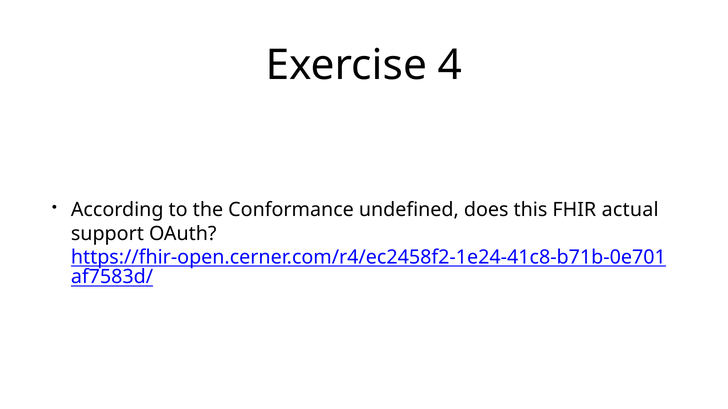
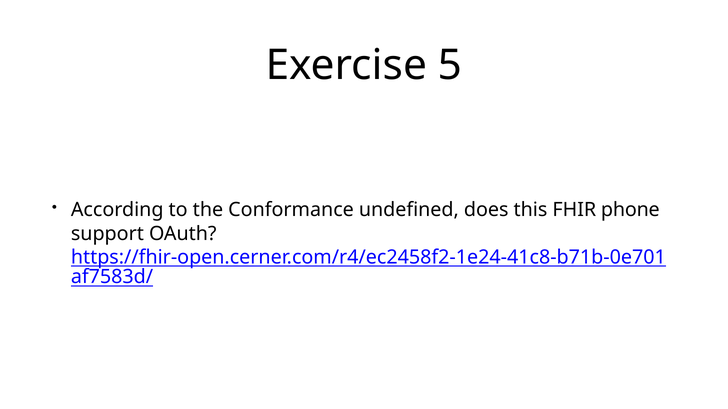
4: 4 -> 5 (450, 66)
actual: actual -> phone (630, 210)
